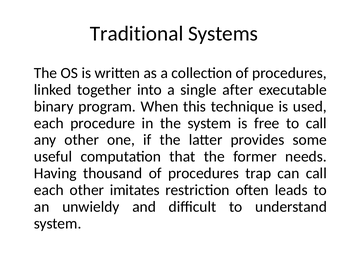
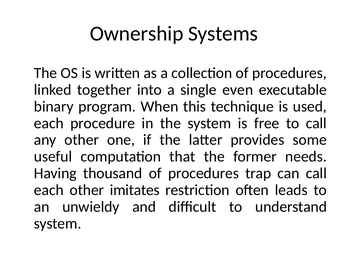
Traditional: Traditional -> Ownership (137, 34)
after: after -> even (238, 90)
